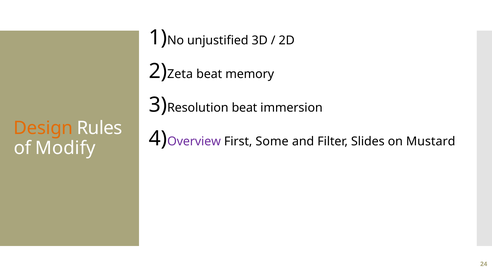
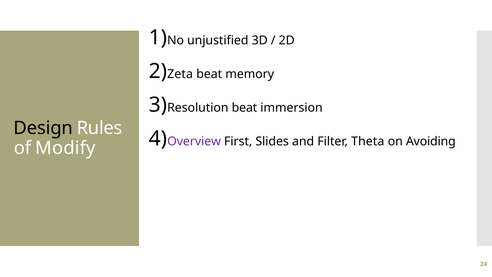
Design colour: orange -> black (43, 128)
Some: Some -> Slides (272, 141)
Slides: Slides -> Theta (368, 141)
Mustard: Mustard -> Avoiding (431, 141)
